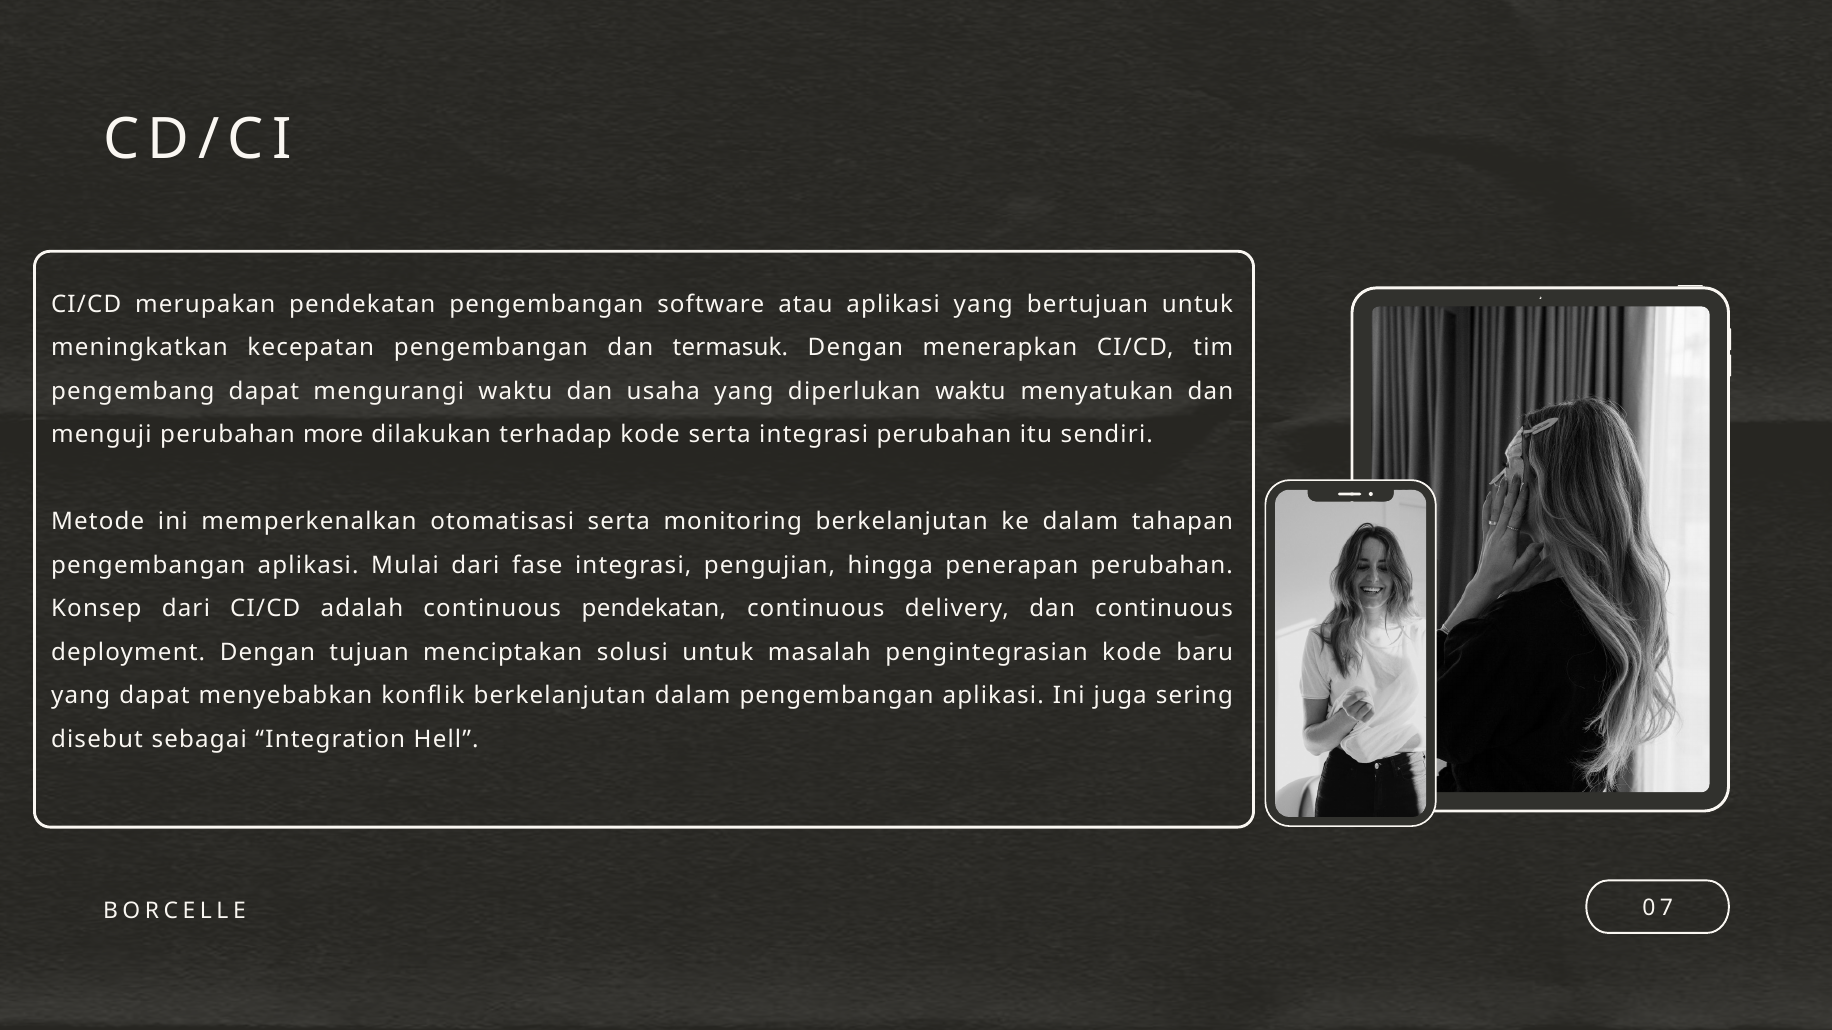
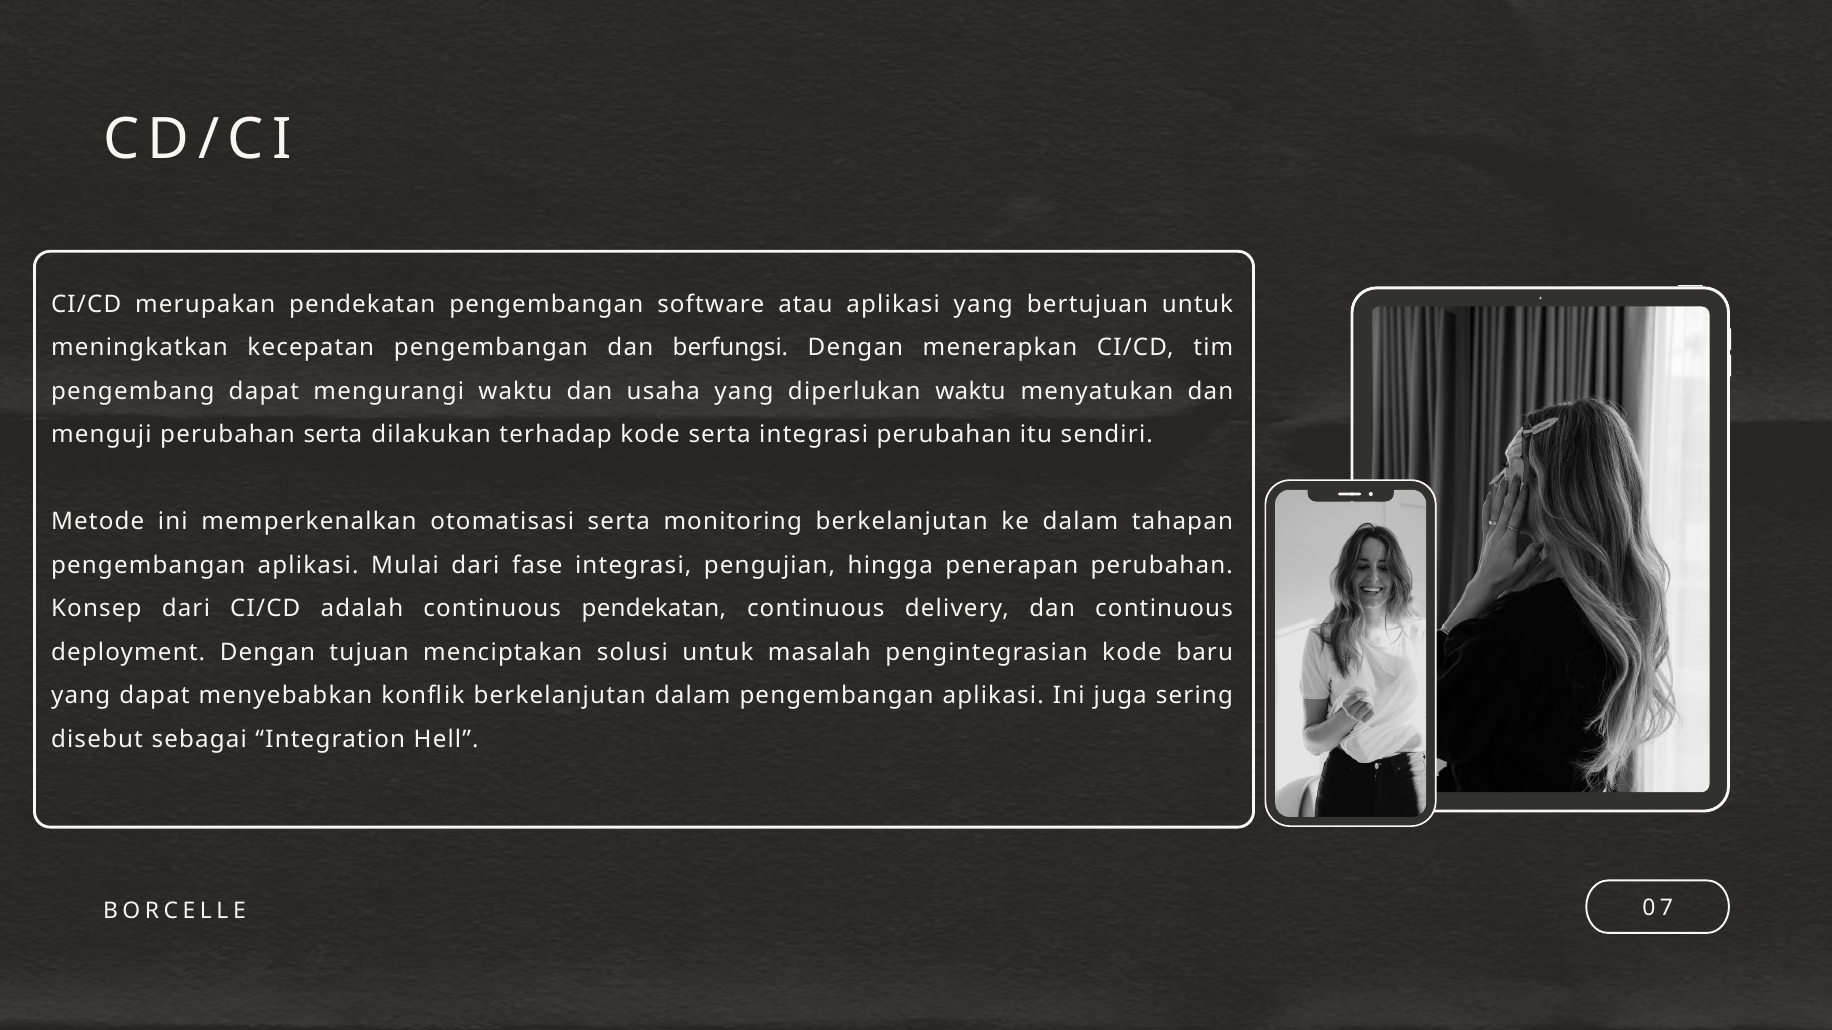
termasuk: termasuk -> berfungsi (730, 348)
perubahan more: more -> serta (333, 435)
